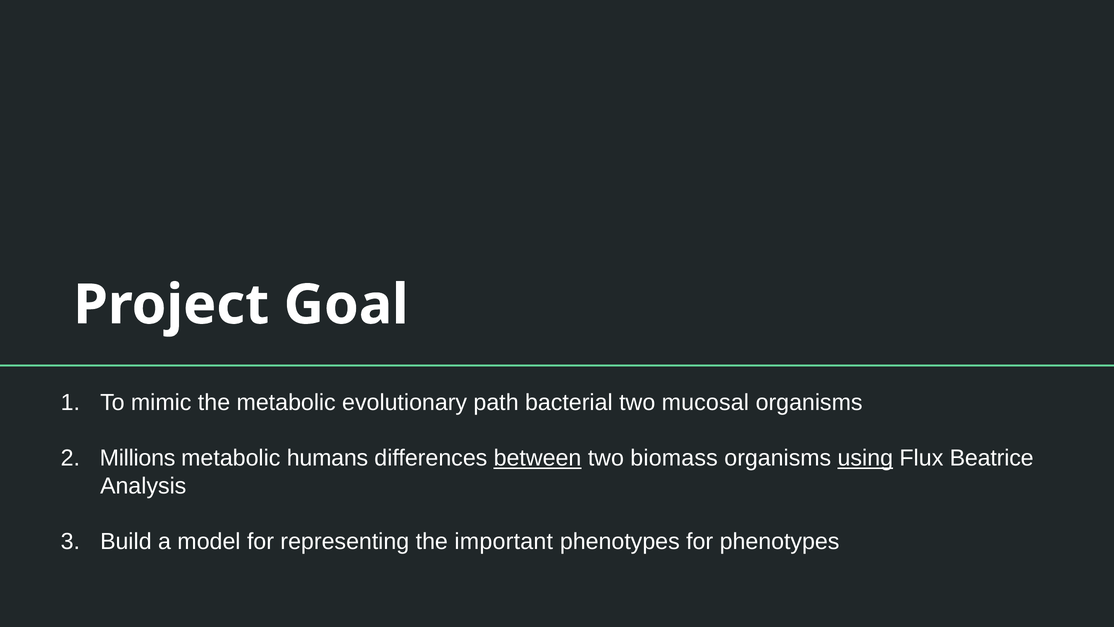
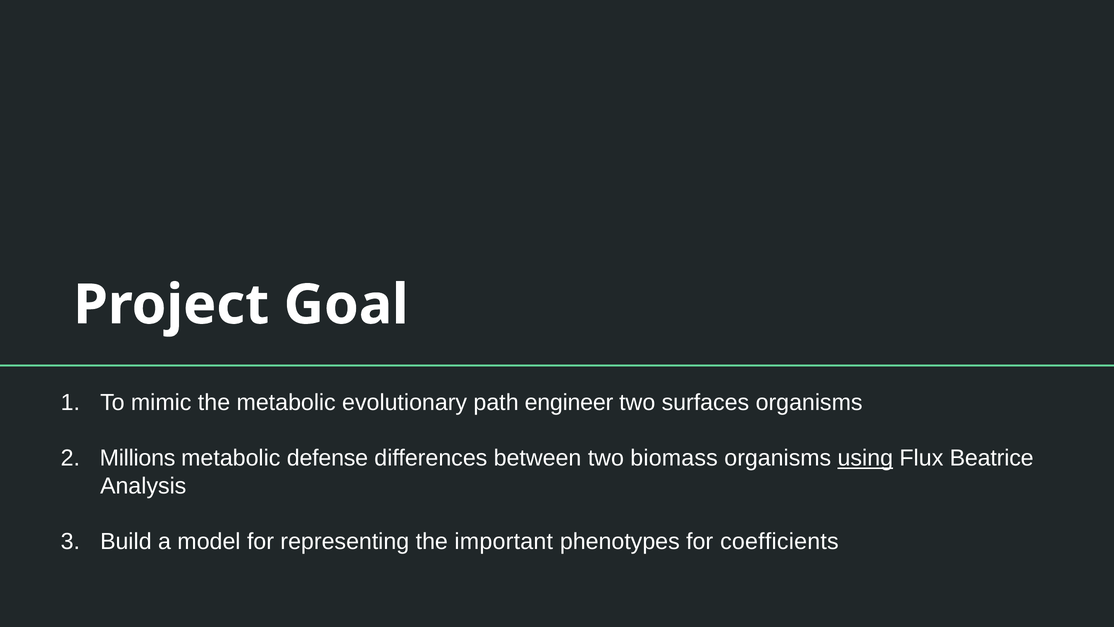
bacterial: bacterial -> engineer (569, 402)
mucosal: mucosal -> surfaces (705, 402)
humans: humans -> defense (327, 458)
between underline: present -> none (538, 458)
for phenotypes: phenotypes -> coefficients (779, 541)
